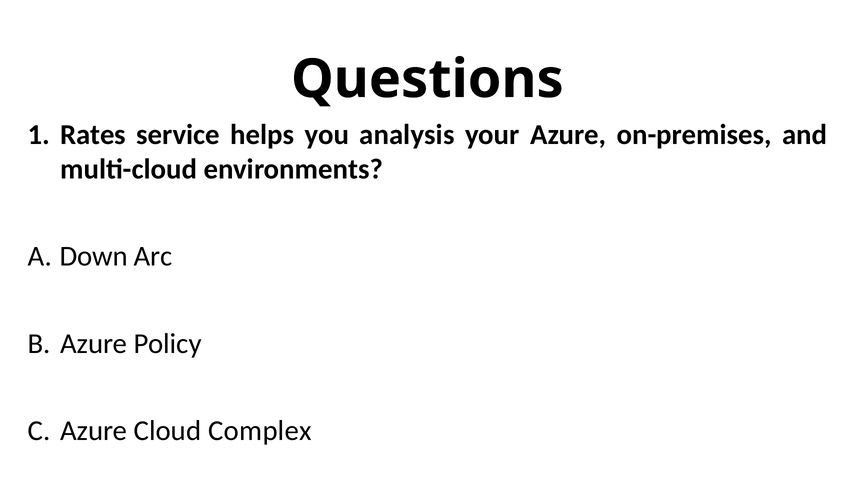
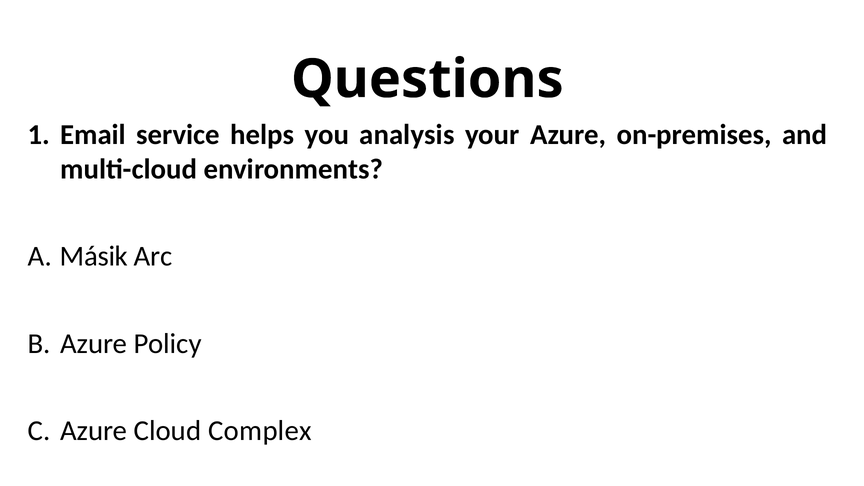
Rates: Rates -> Email (93, 135)
Down: Down -> Másik (94, 256)
